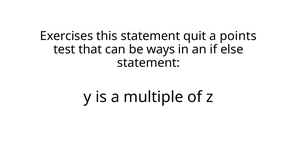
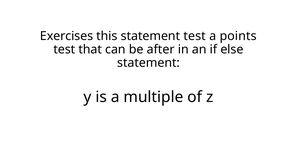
statement quit: quit -> test (195, 36)
ways: ways -> after (161, 49)
